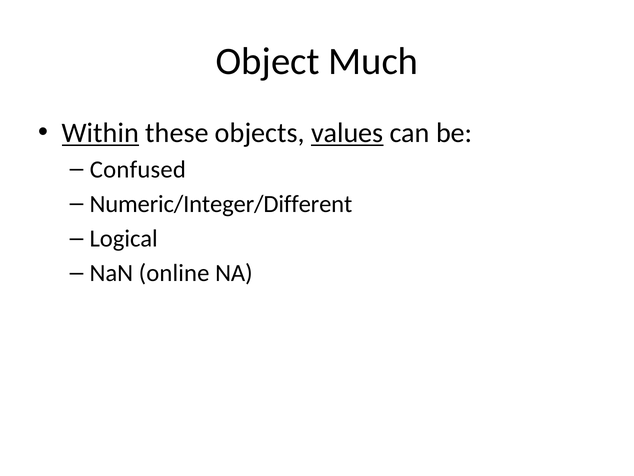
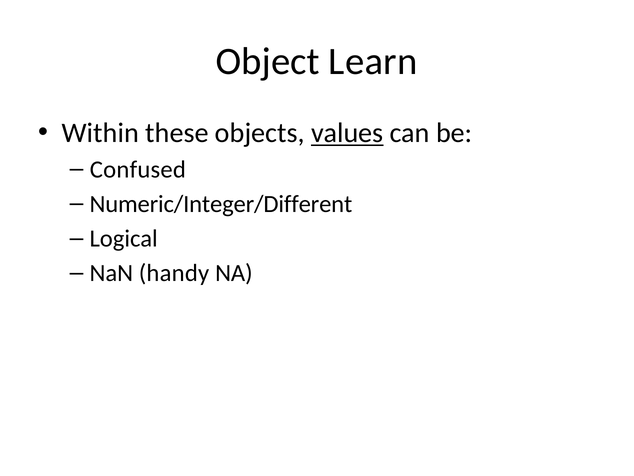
Much: Much -> Learn (373, 61)
Within underline: present -> none (100, 133)
online: online -> handy (174, 273)
